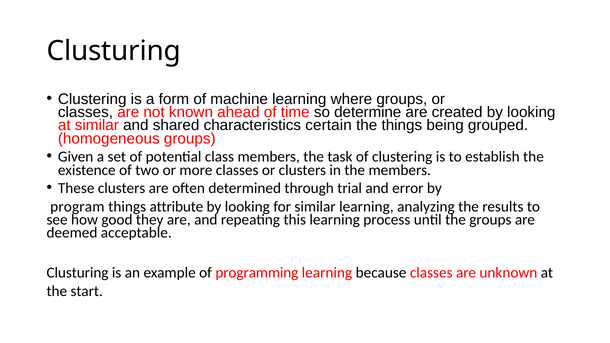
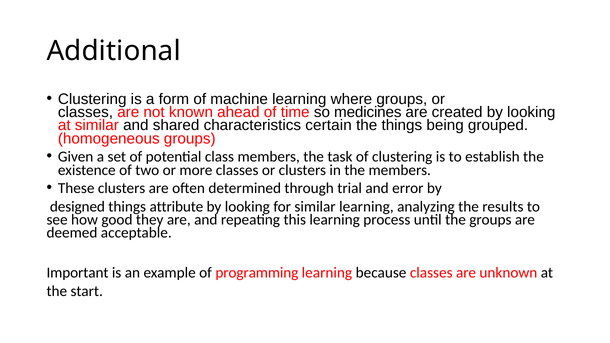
Clusturing: Clusturing -> Additional (114, 51)
determine: determine -> medicines (368, 112)
program: program -> designed (77, 207)
Clusturing: Clusturing -> Important (78, 273)
